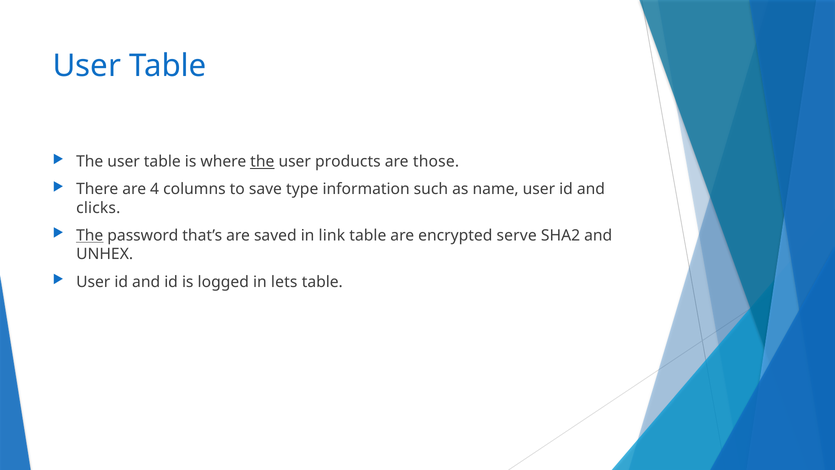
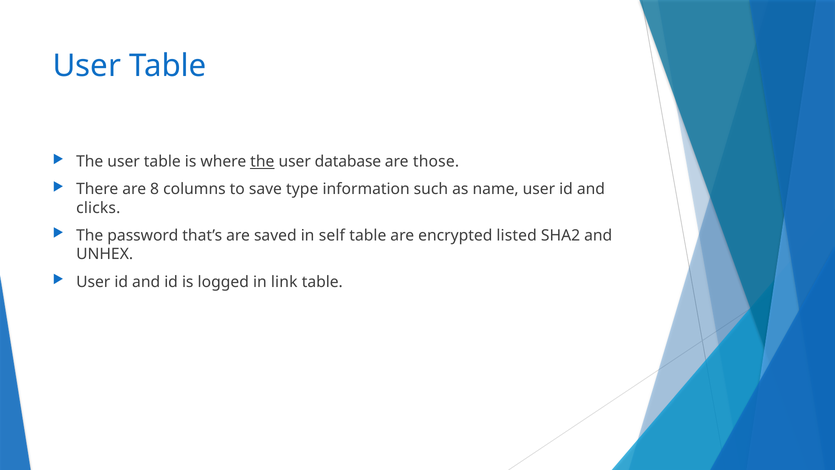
products: products -> database (348, 162)
4: 4 -> 8 (155, 189)
The underline: present -> none (90, 235)
link: link -> self (332, 235)
serve: serve -> listed (517, 235)
lets: lets -> link (284, 282)
